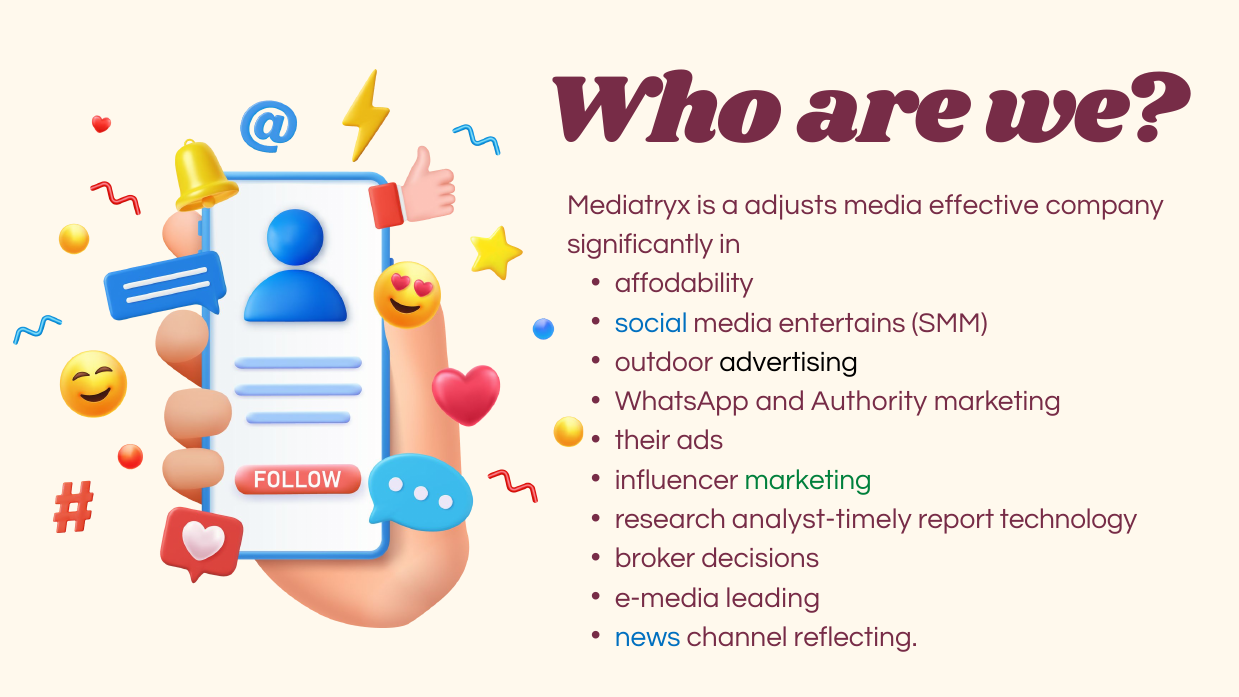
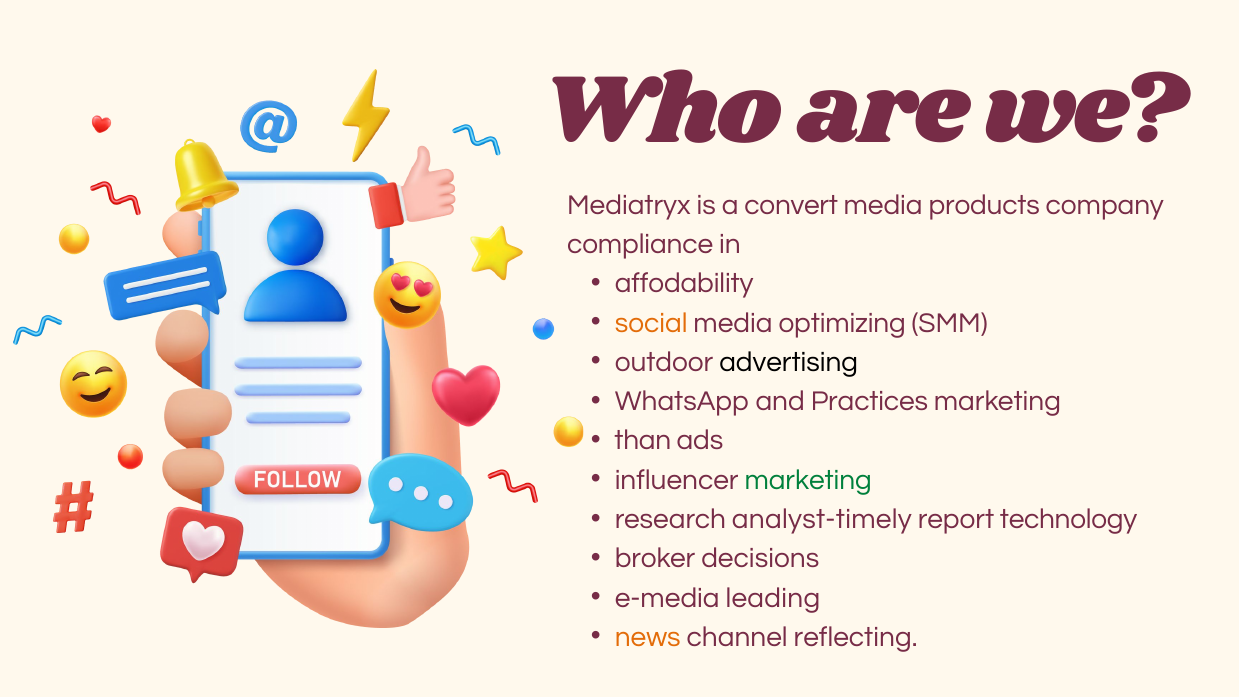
adjusts: adjusts -> convert (791, 205)
effective: effective -> products (984, 205)
significantly: significantly -> compliance (640, 244)
social colour: blue -> orange (651, 323)
entertains: entertains -> optimizing (842, 323)
Authority: Authority -> Practices (869, 401)
their: their -> than (643, 441)
news colour: blue -> orange (648, 637)
